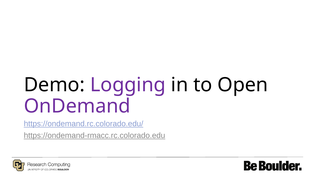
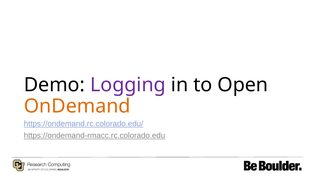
OnDemand colour: purple -> orange (77, 106)
